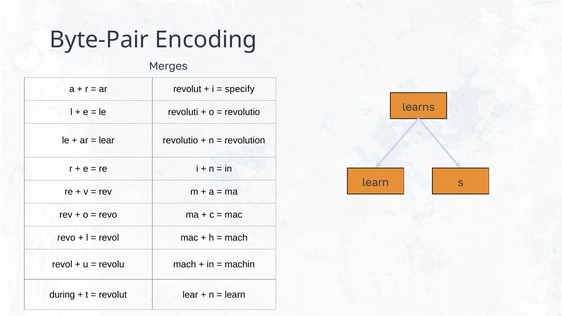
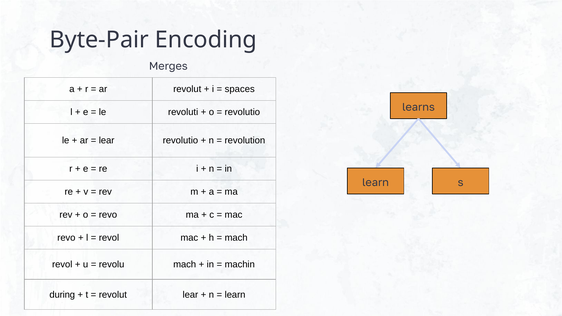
specify: specify -> spaces (240, 89)
